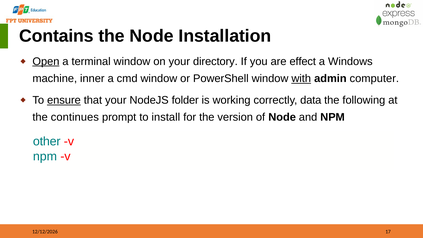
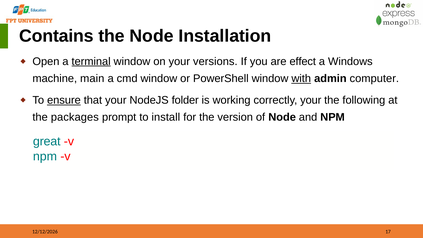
Open underline: present -> none (46, 61)
terminal underline: none -> present (91, 61)
directory: directory -> versions (215, 61)
inner: inner -> main (92, 79)
correctly data: data -> your (311, 100)
continues: continues -> packages (75, 117)
other: other -> great (47, 141)
